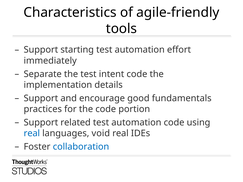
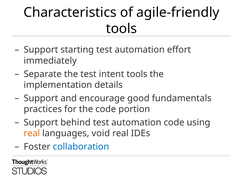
intent code: code -> tools (137, 74)
related: related -> behind (76, 123)
real colour: blue -> orange (32, 134)
